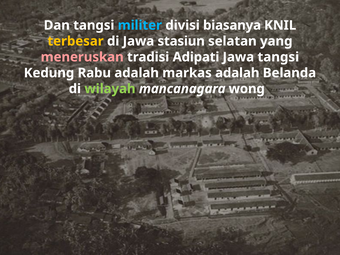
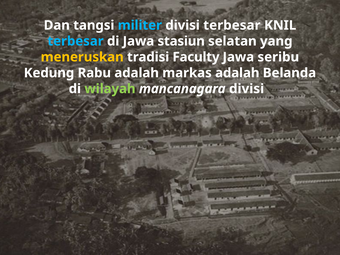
divisi biasanya: biasanya -> terbesar (232, 25)
terbesar colour: yellow -> light blue (76, 41)
meneruskan colour: pink -> yellow (82, 57)
Adipati: Adipati -> Faculty (196, 57)
Jawa tangsi: tangsi -> seribu (278, 57)
mancanagara wong: wong -> divisi (247, 89)
